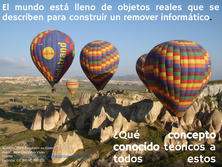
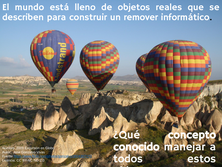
teóricos: teóricos -> manejar (185, 146)
